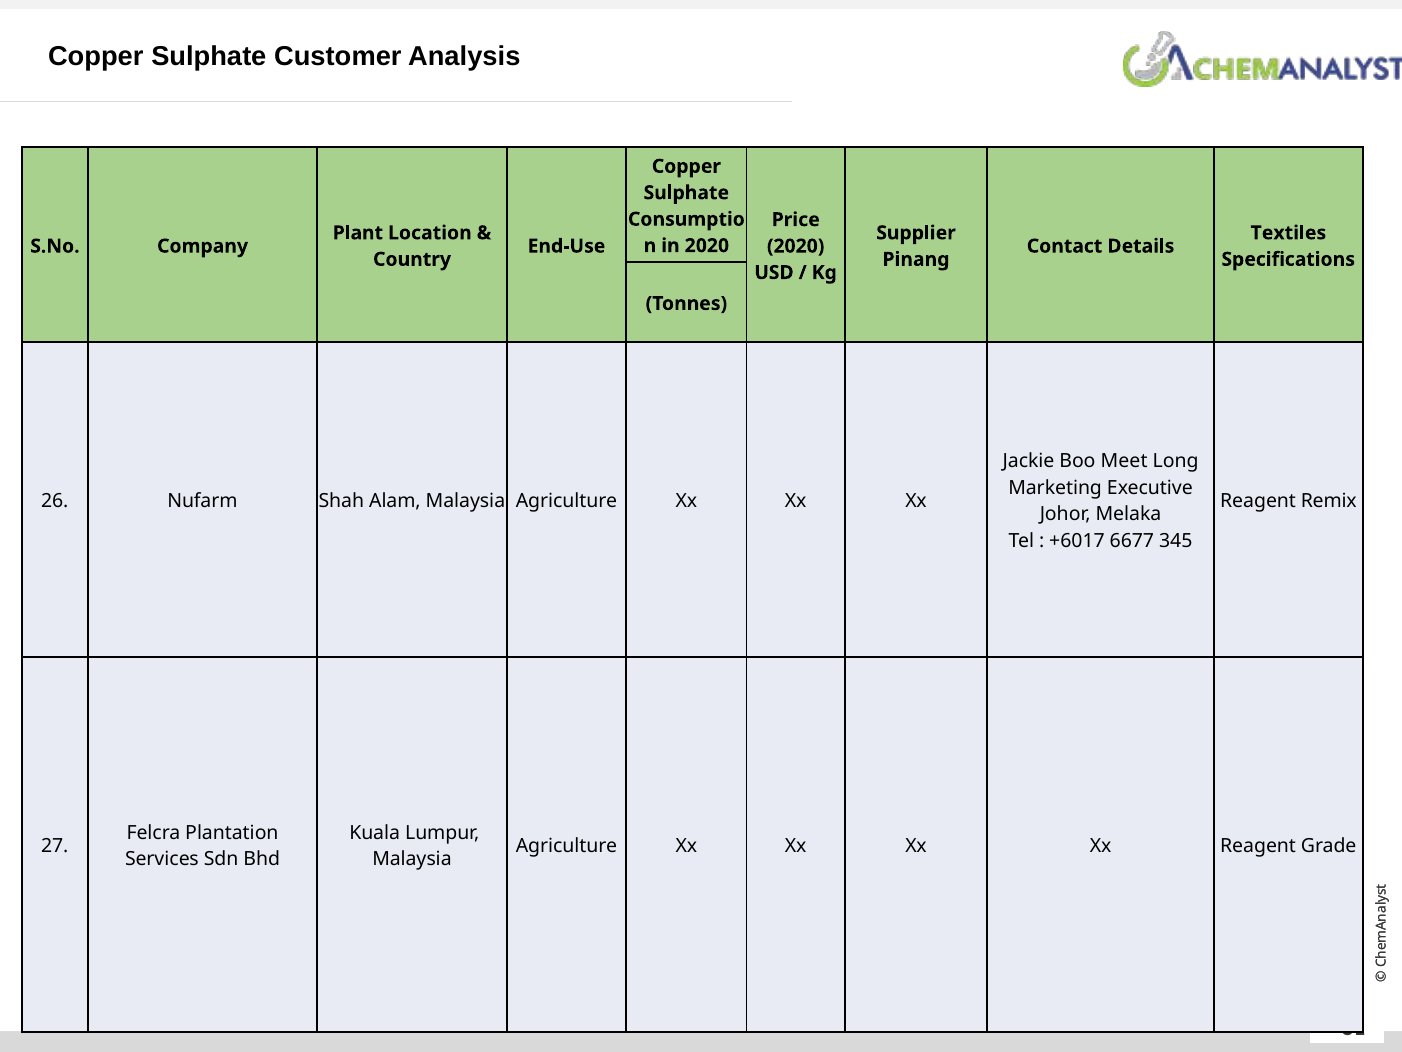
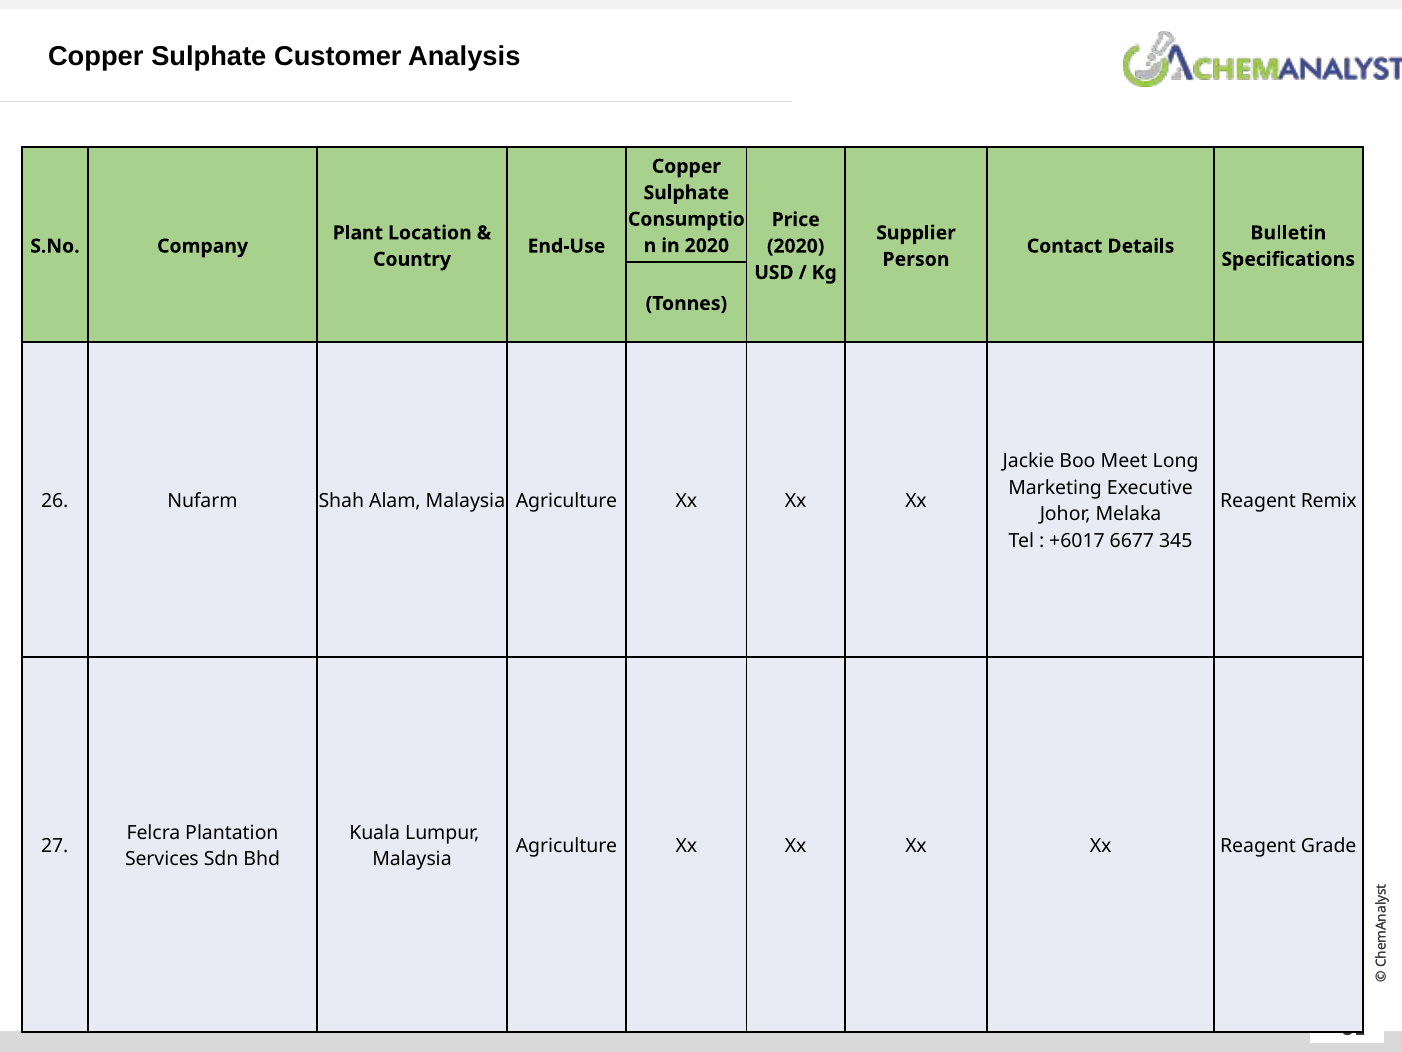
Textiles: Textiles -> Bulletin (1288, 233)
Pinang: Pinang -> Person (916, 259)
